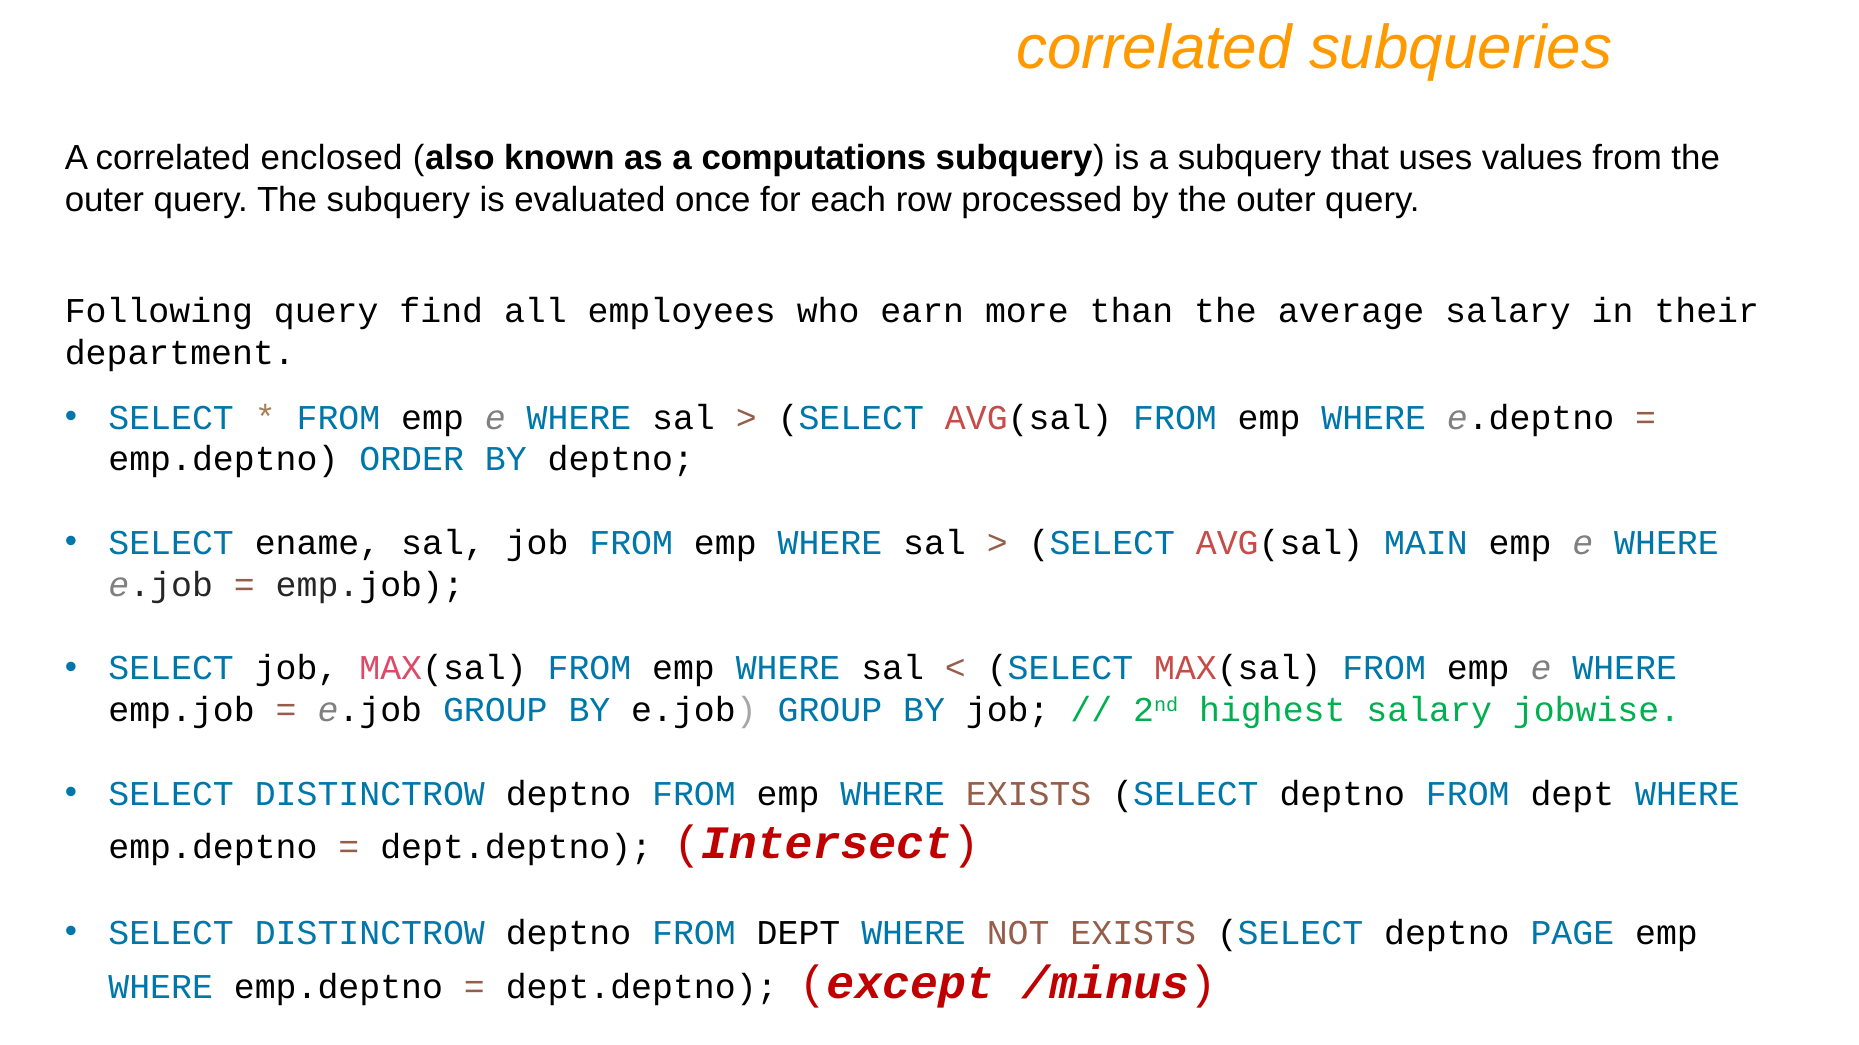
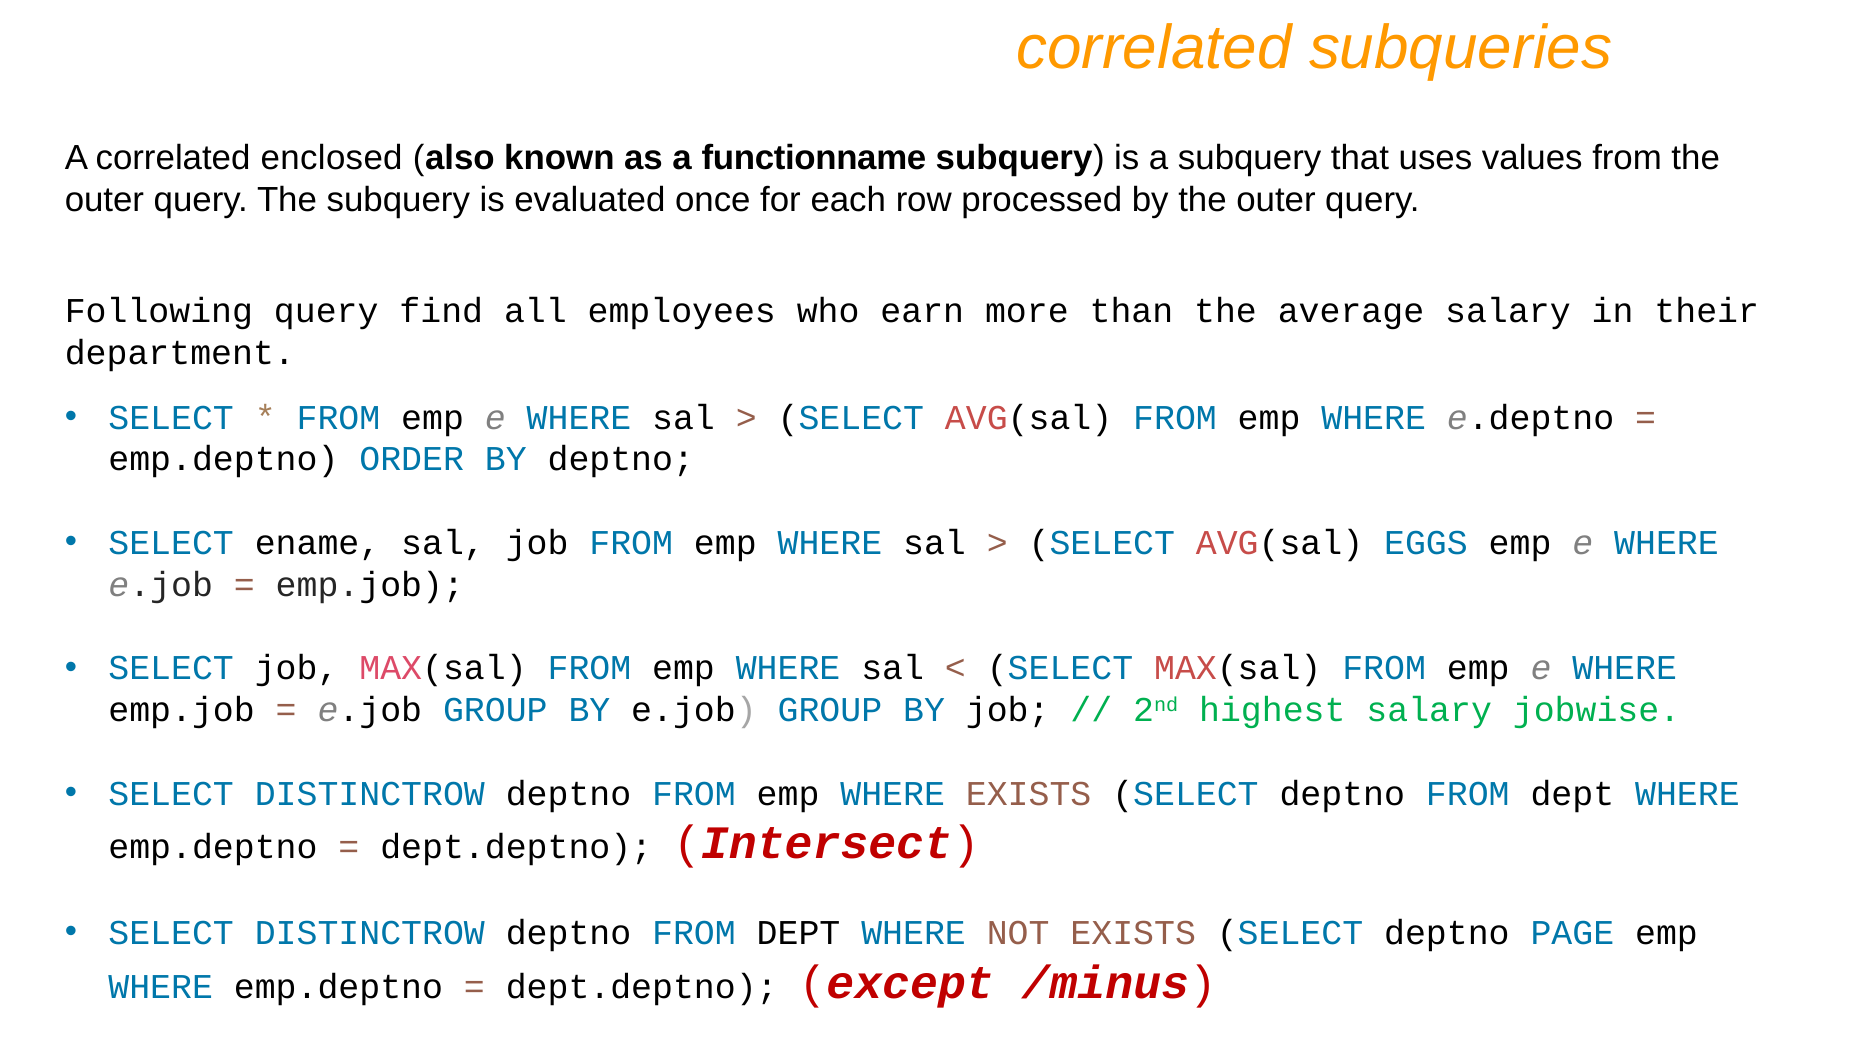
computations: computations -> functionname (814, 158)
MAIN: MAIN -> EGGS (1426, 543)
